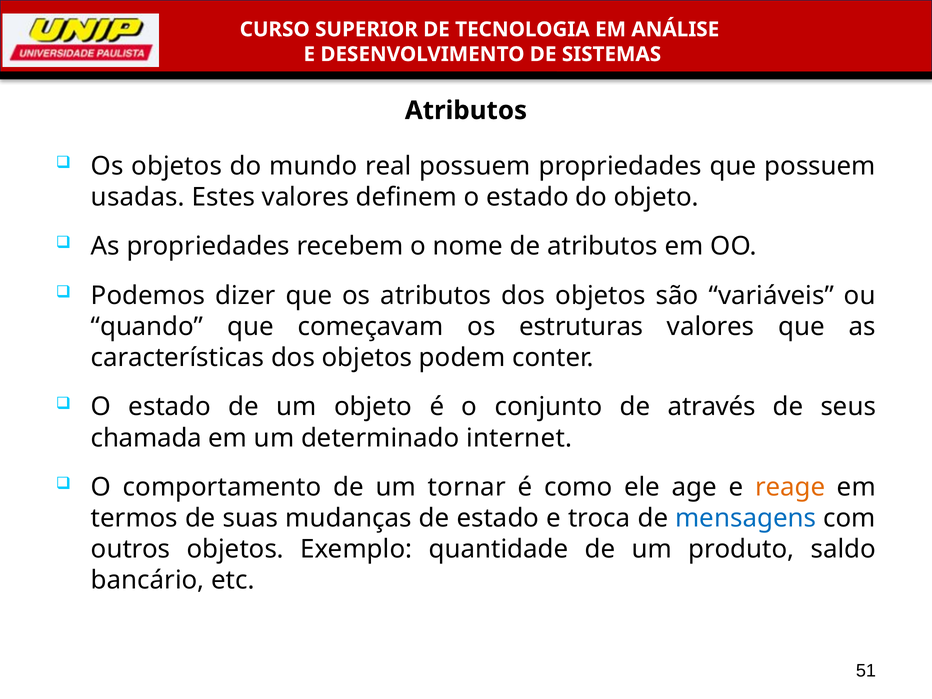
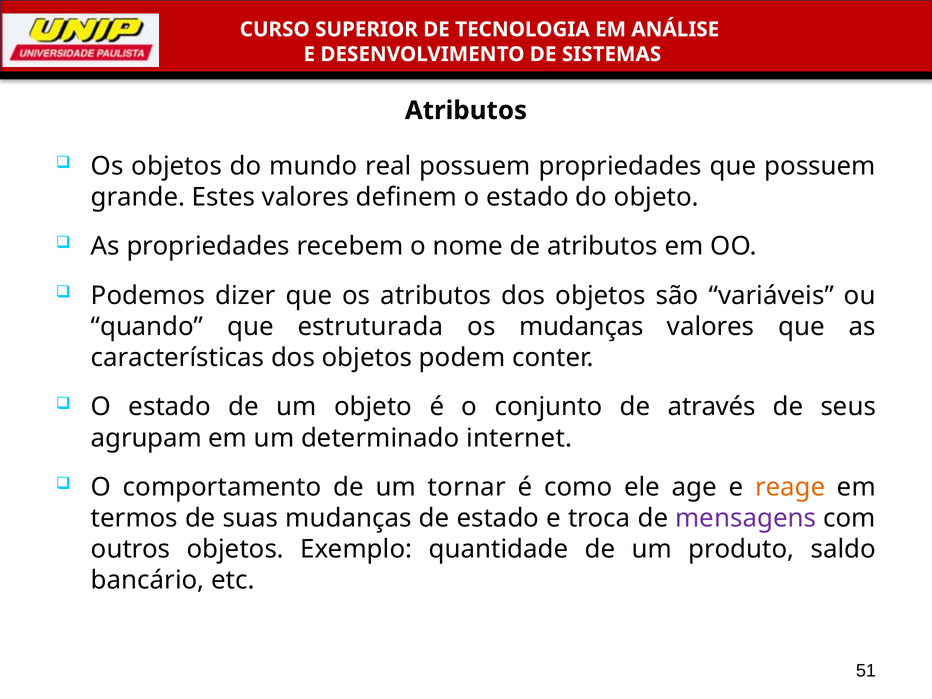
usadas: usadas -> grande (138, 197)
começavam: começavam -> estruturada (370, 327)
os estruturas: estruturas -> mudanças (581, 327)
chamada: chamada -> agrupam (146, 438)
mensagens colour: blue -> purple (746, 518)
